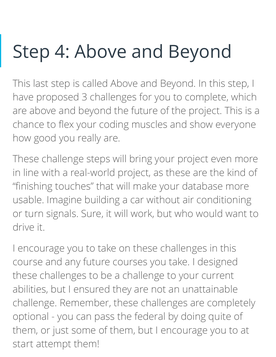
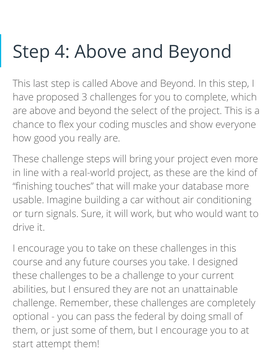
the future: future -> select (144, 111)
quite: quite -> small (220, 317)
